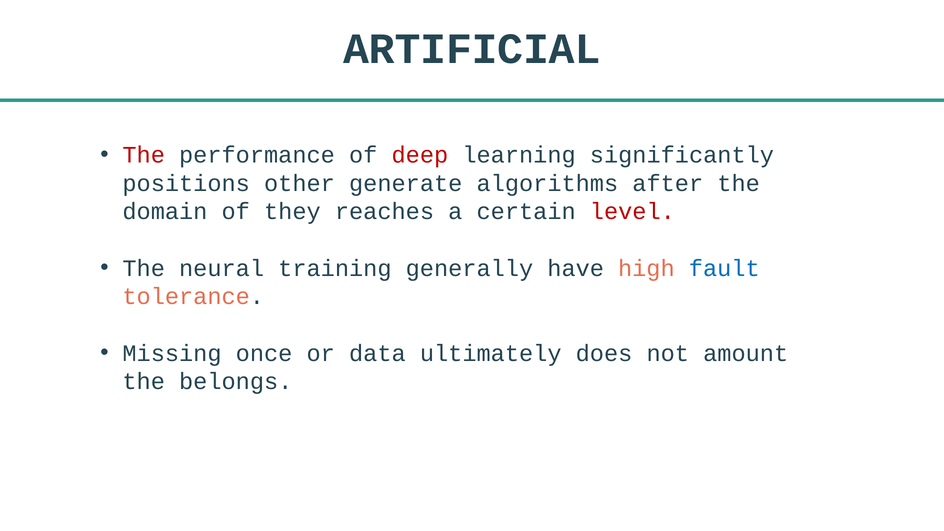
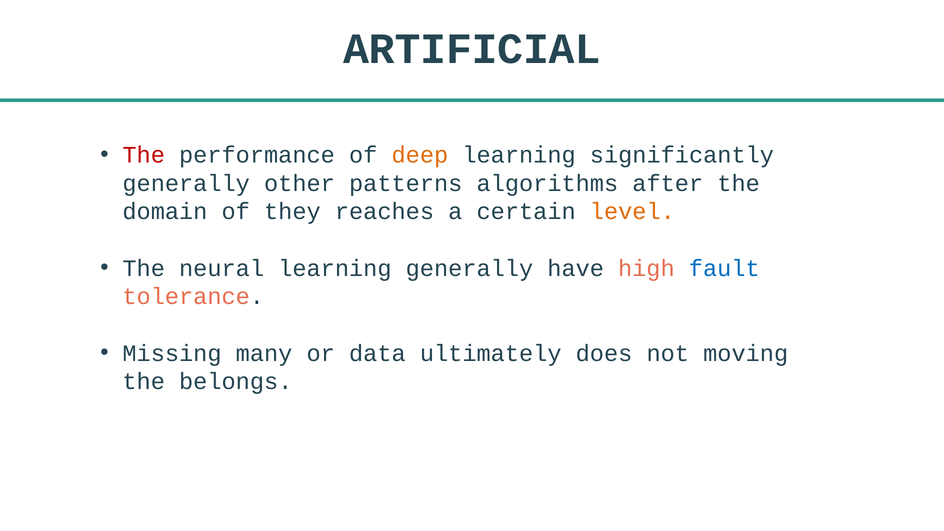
deep colour: red -> orange (420, 155)
positions: positions -> generally (186, 183)
generate: generate -> patterns (406, 183)
level colour: red -> orange (632, 212)
neural training: training -> learning (335, 268)
once: once -> many (264, 353)
amount: amount -> moving (746, 353)
